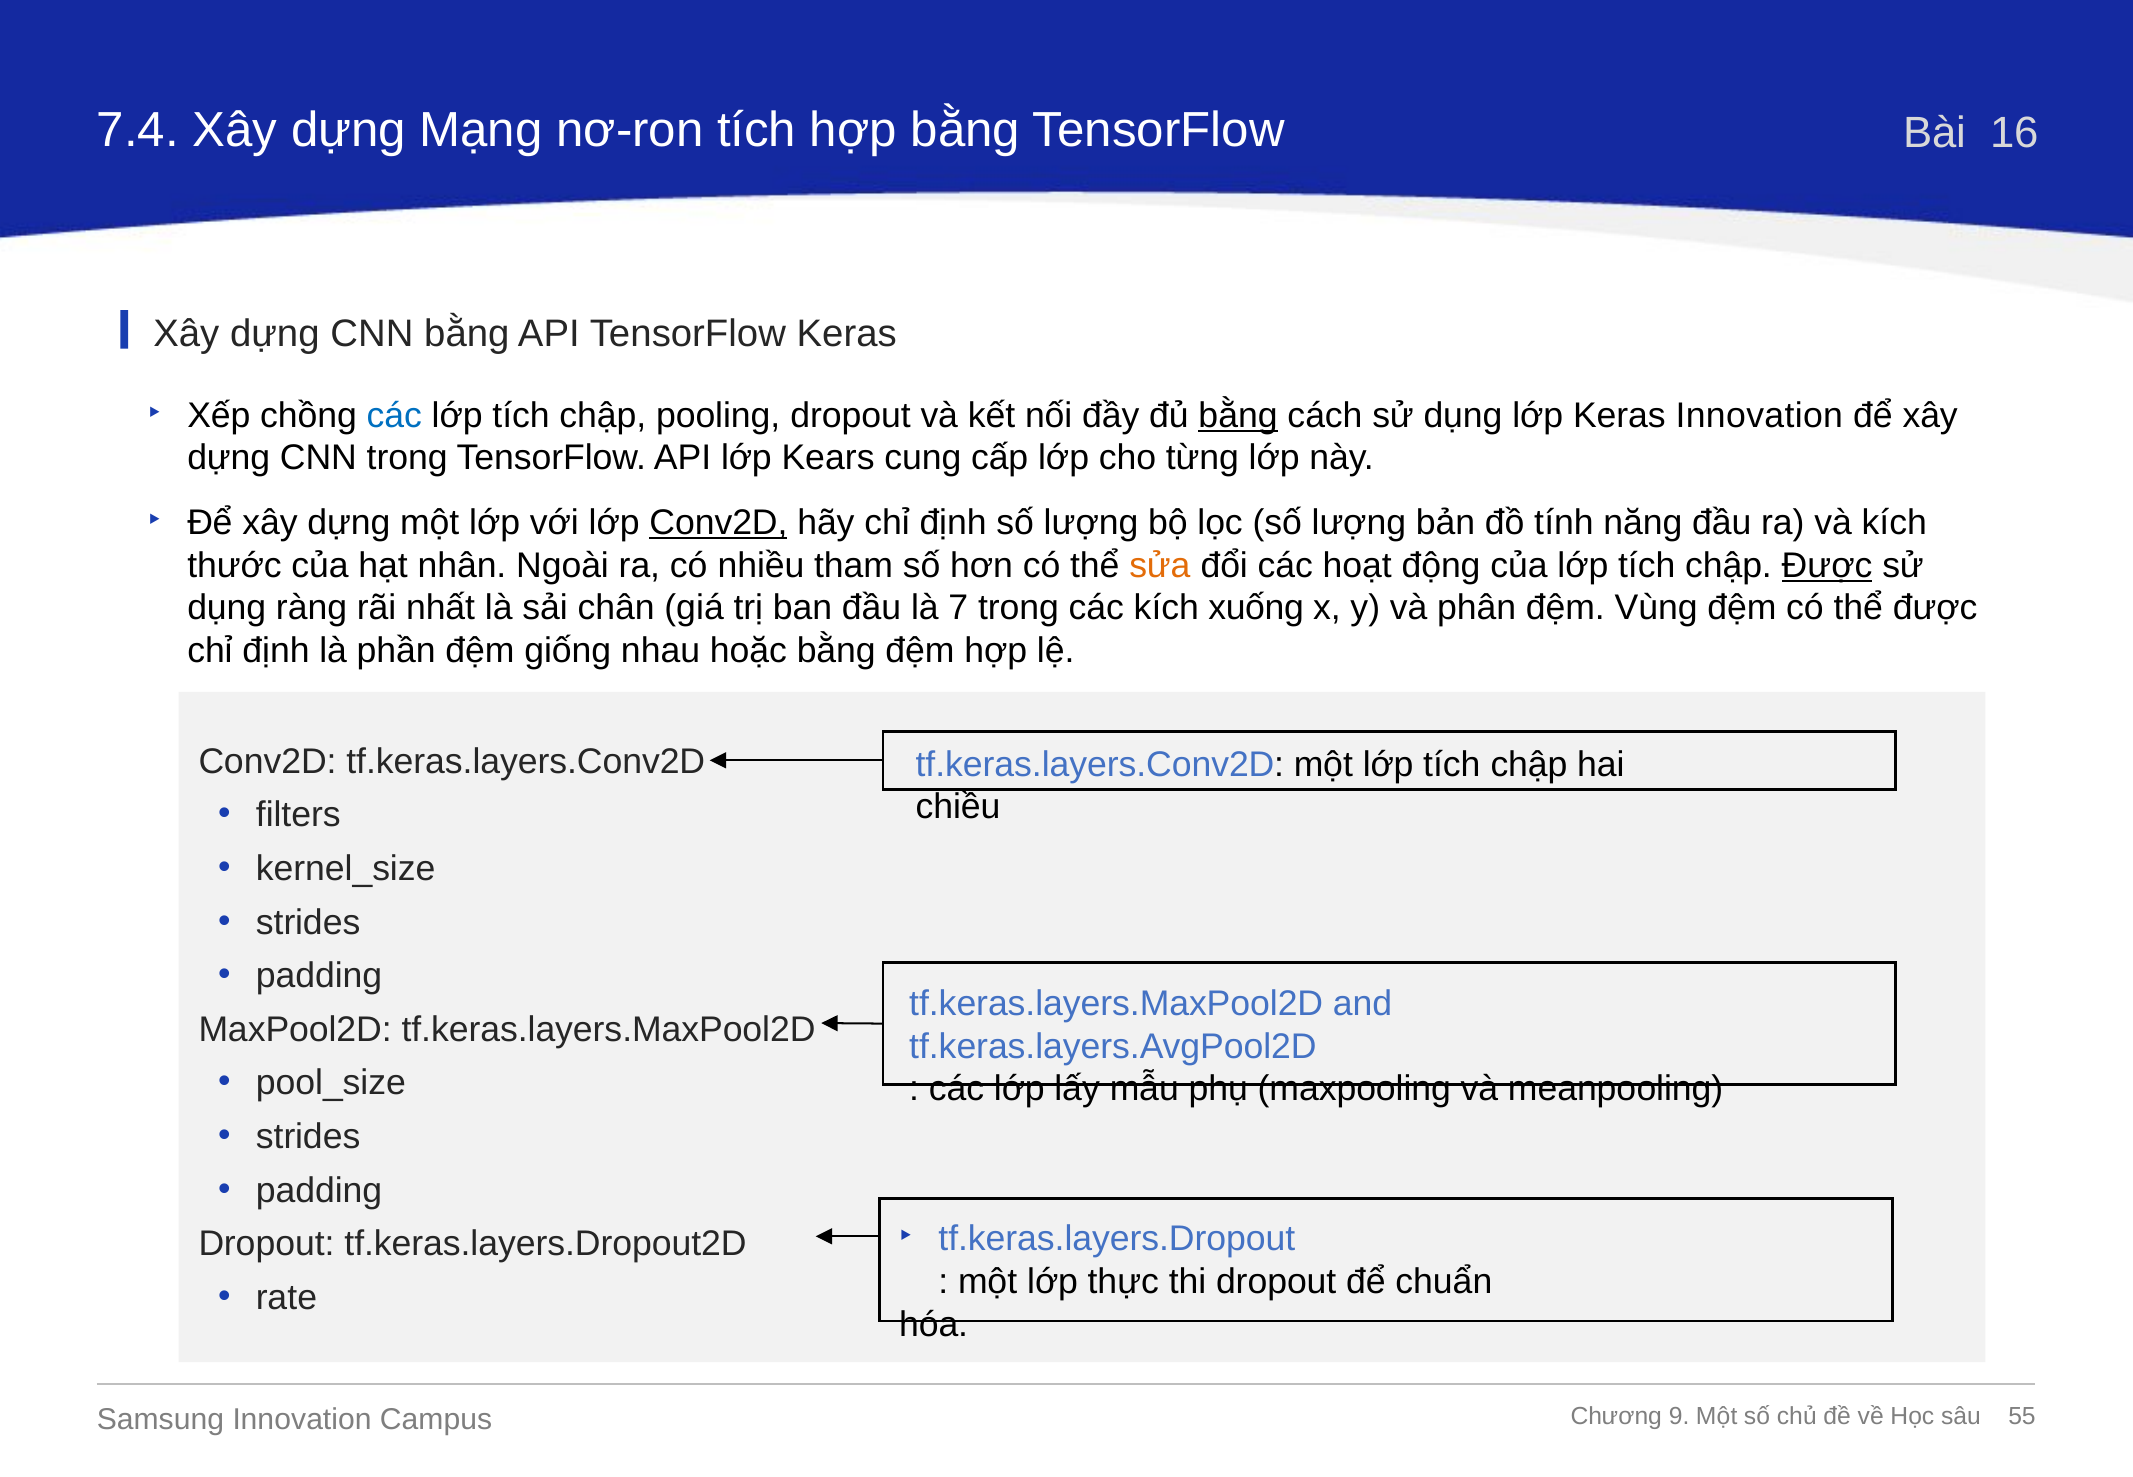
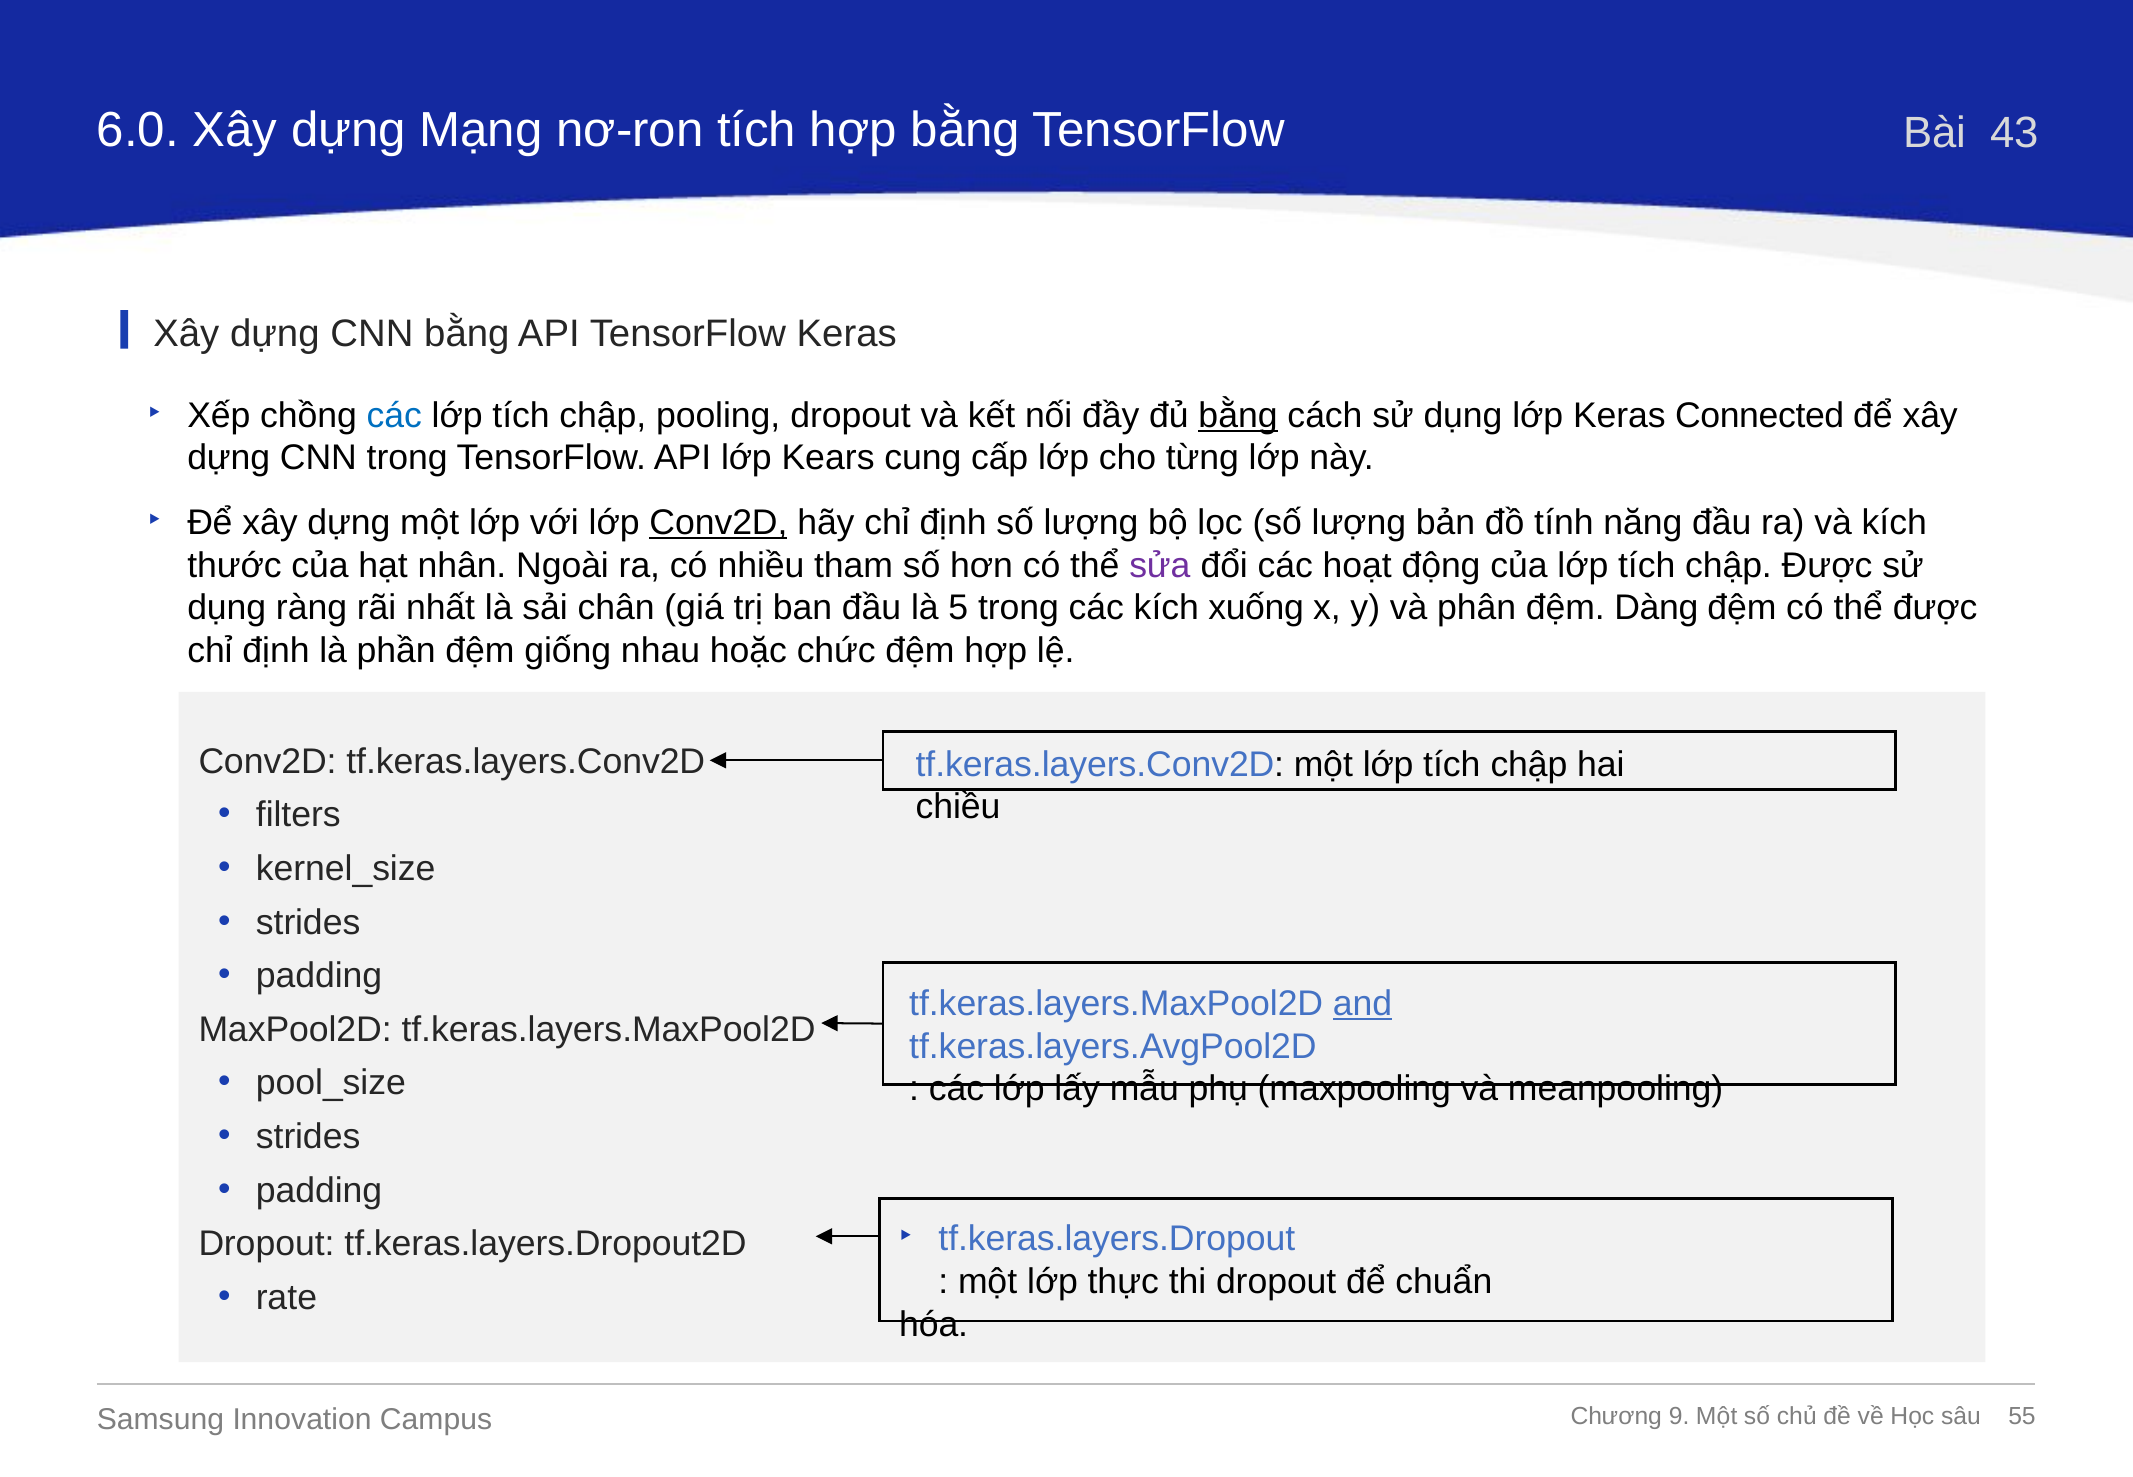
7.4: 7.4 -> 6.0 (138, 130)
16: 16 -> 43 (2015, 133)
Keras Innovation: Innovation -> Connected (1760, 415)
sửa colour: orange -> purple (1160, 565)
Được underline: present -> none (1827, 565)
7: 7 -> 5 (958, 608)
Vùng: Vùng -> Dàng (1656, 608)
hoặc bằng: bằng -> chức (836, 651)
and underline: none -> present (1363, 1004)
